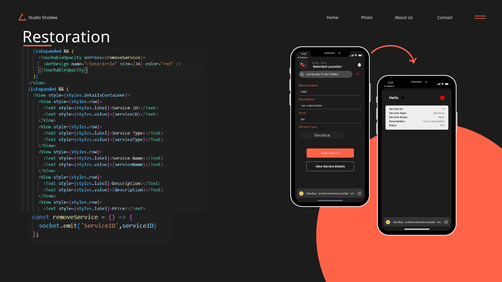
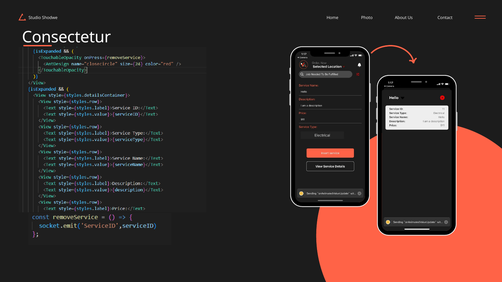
Restoration: Restoration -> Consectetur (66, 37)
